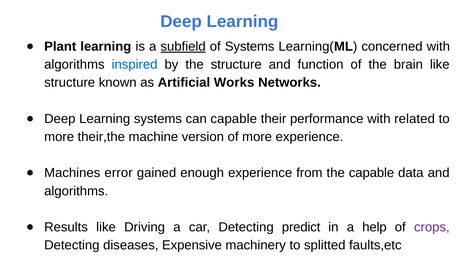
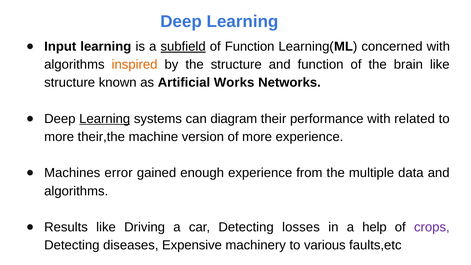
Plant: Plant -> Input (60, 47)
of Systems: Systems -> Function (250, 47)
inspired colour: blue -> orange (135, 65)
Learning underline: none -> present (105, 119)
can capable: capable -> diagram (234, 119)
the capable: capable -> multiple (371, 173)
predict: predict -> losses (301, 227)
splitted: splitted -> various (325, 245)
